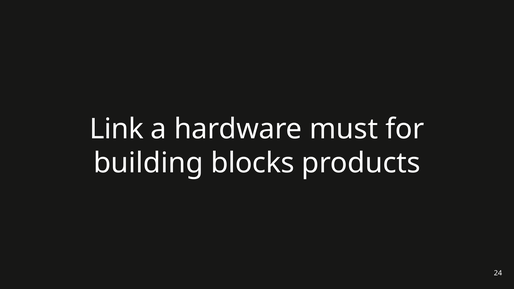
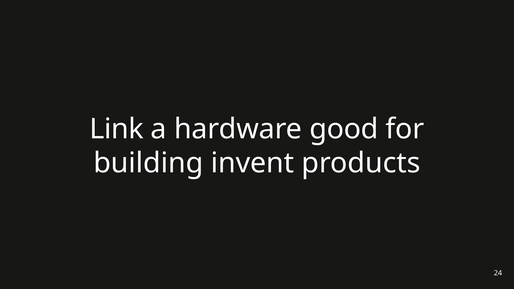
must: must -> good (344, 129)
blocks: blocks -> invent (252, 163)
